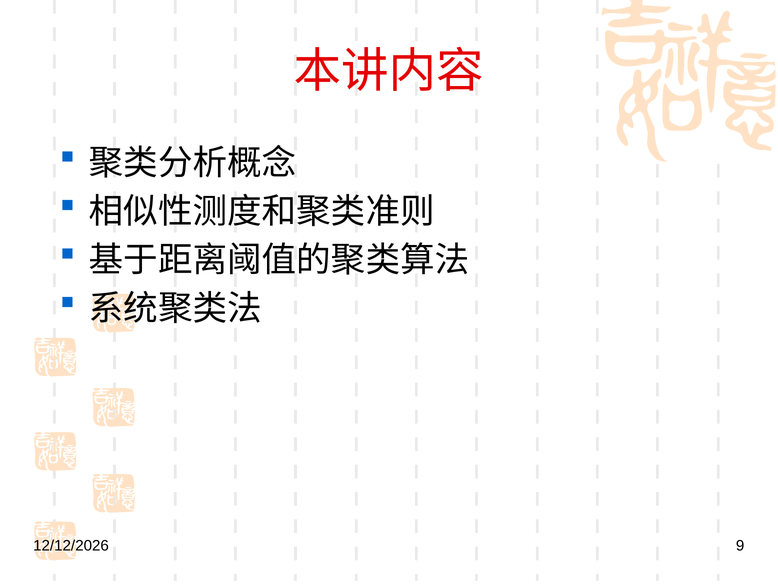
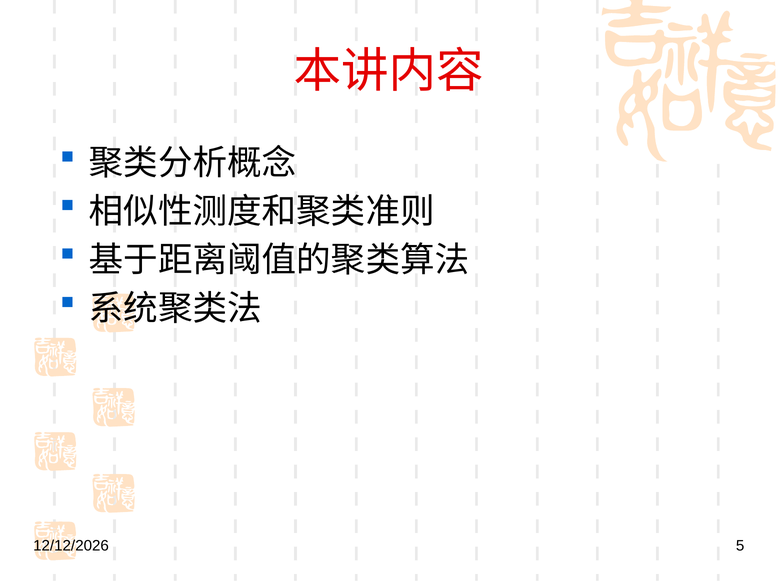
9: 9 -> 5 (740, 545)
